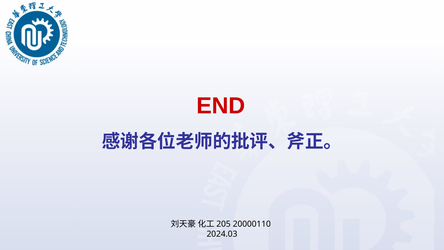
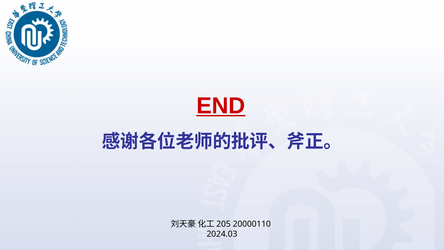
END underline: none -> present (221, 106)
